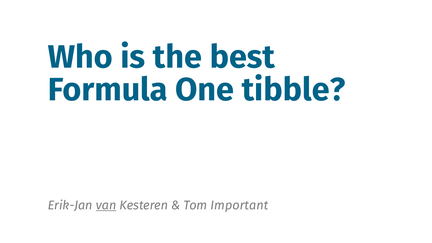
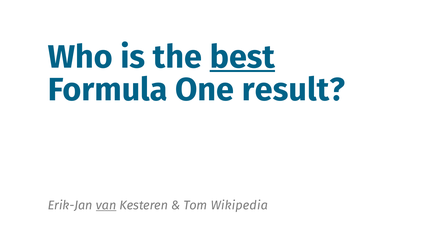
best underline: none -> present (242, 57)
tibble: tibble -> result (293, 90)
Important: Important -> Wikipedia (239, 205)
